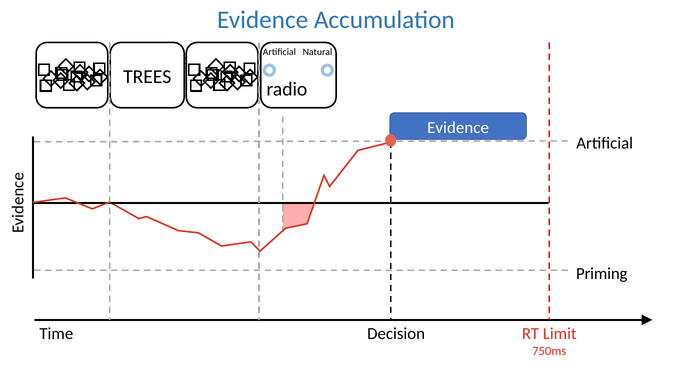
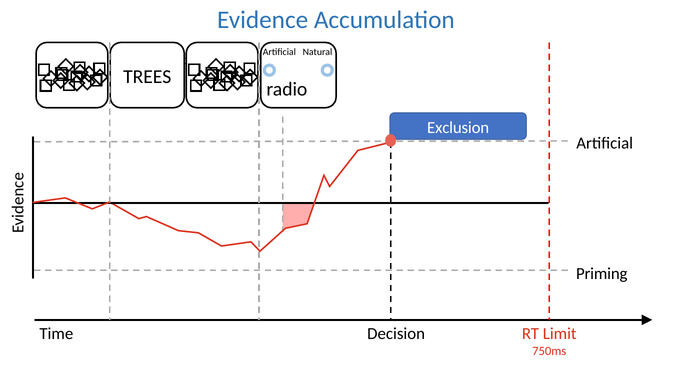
Evidence: Evidence -> Exclusion (458, 128)
